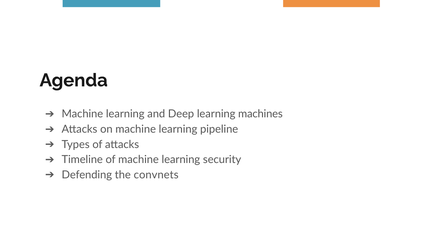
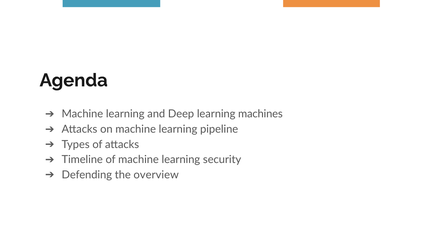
convnets: convnets -> overview (156, 175)
